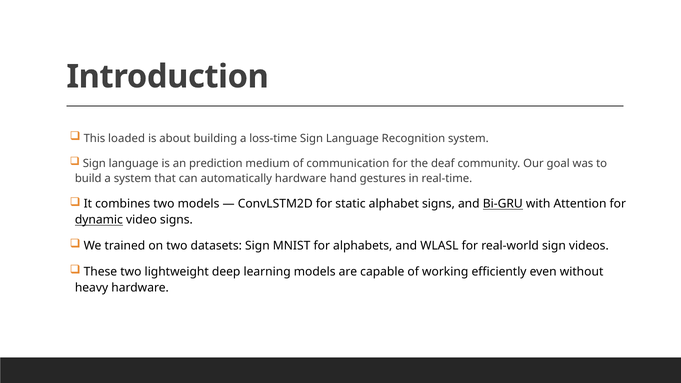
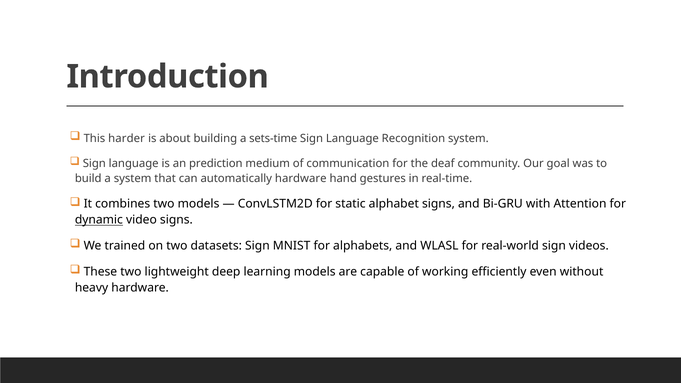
loaded: loaded -> harder (127, 139)
loss-time: loss-time -> sets-time (273, 139)
Bi-GRU underline: present -> none (503, 204)
